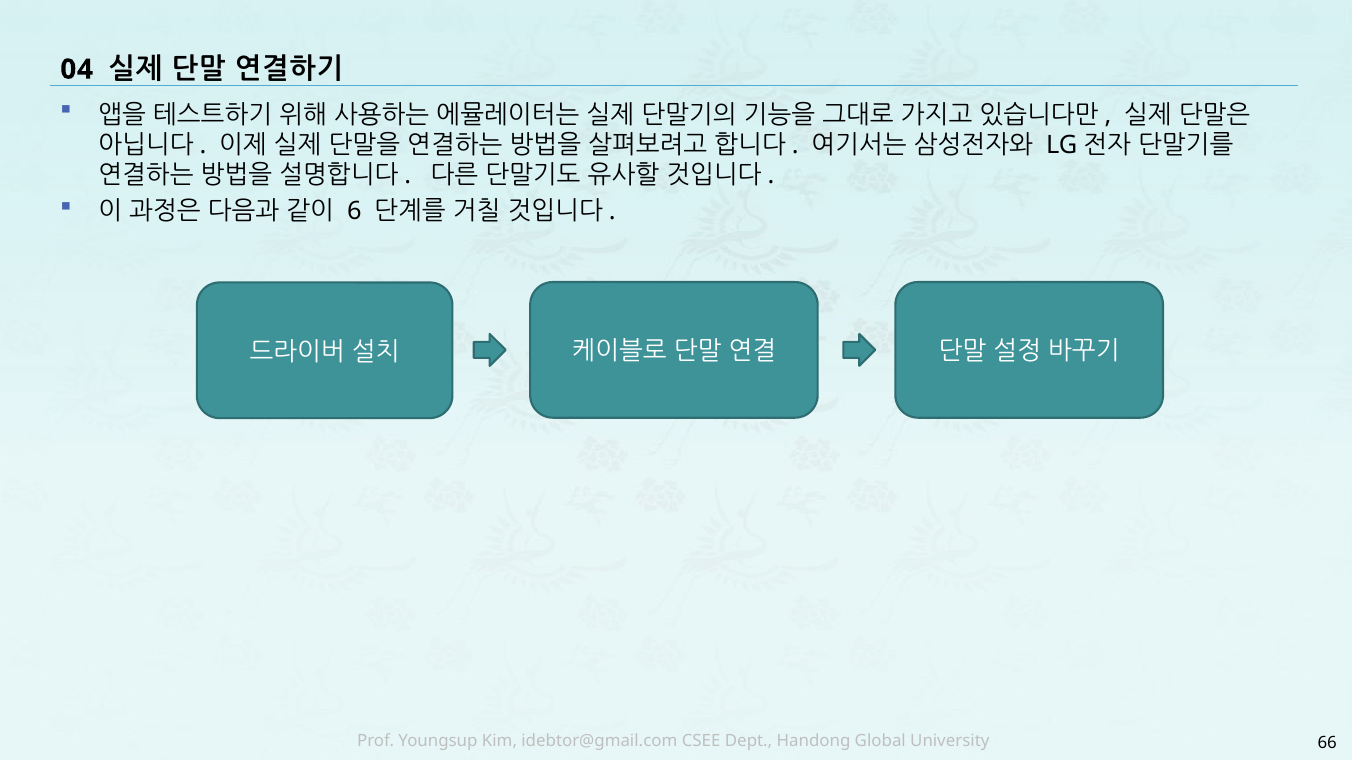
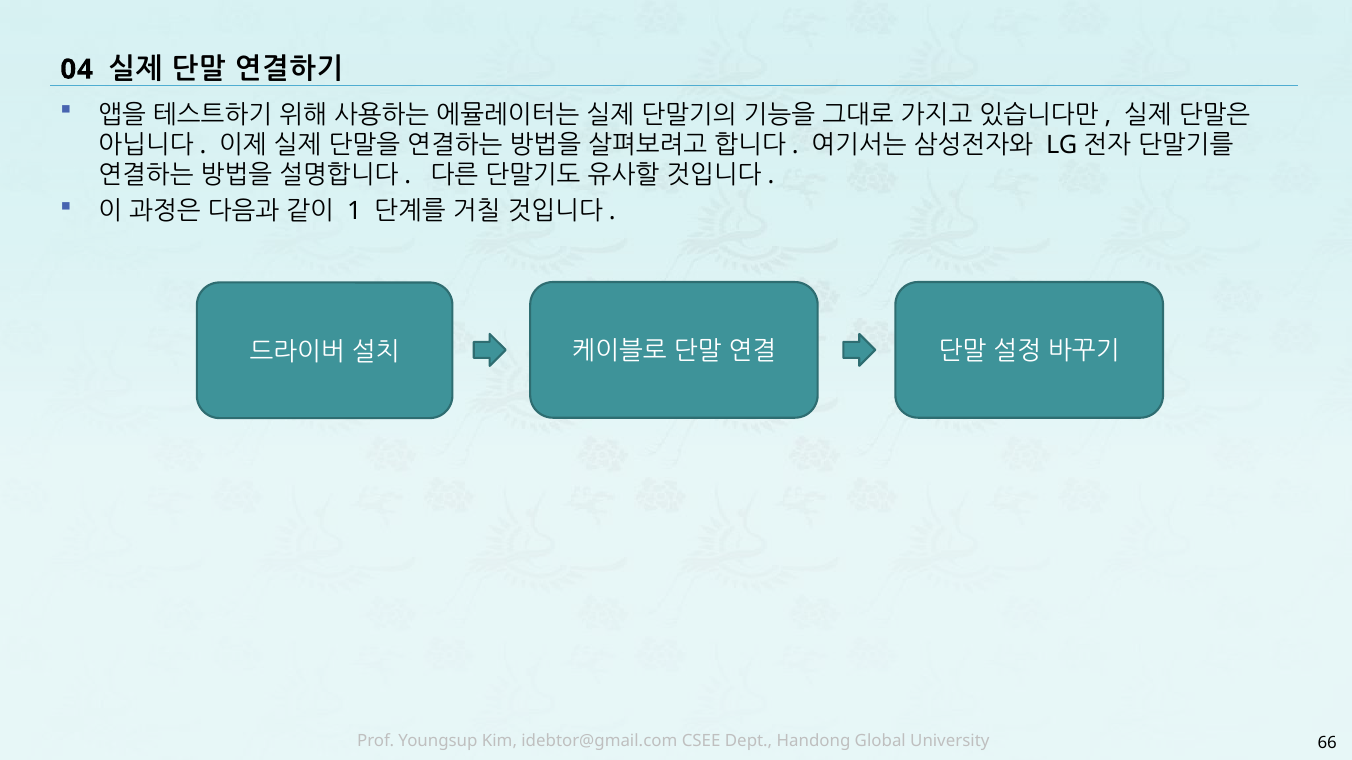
6: 6 -> 1 (354, 211)
